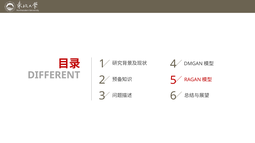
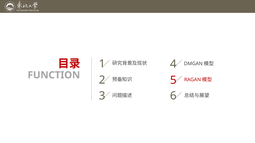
DIFFERENT: DIFFERENT -> FUNCTION (54, 75)
